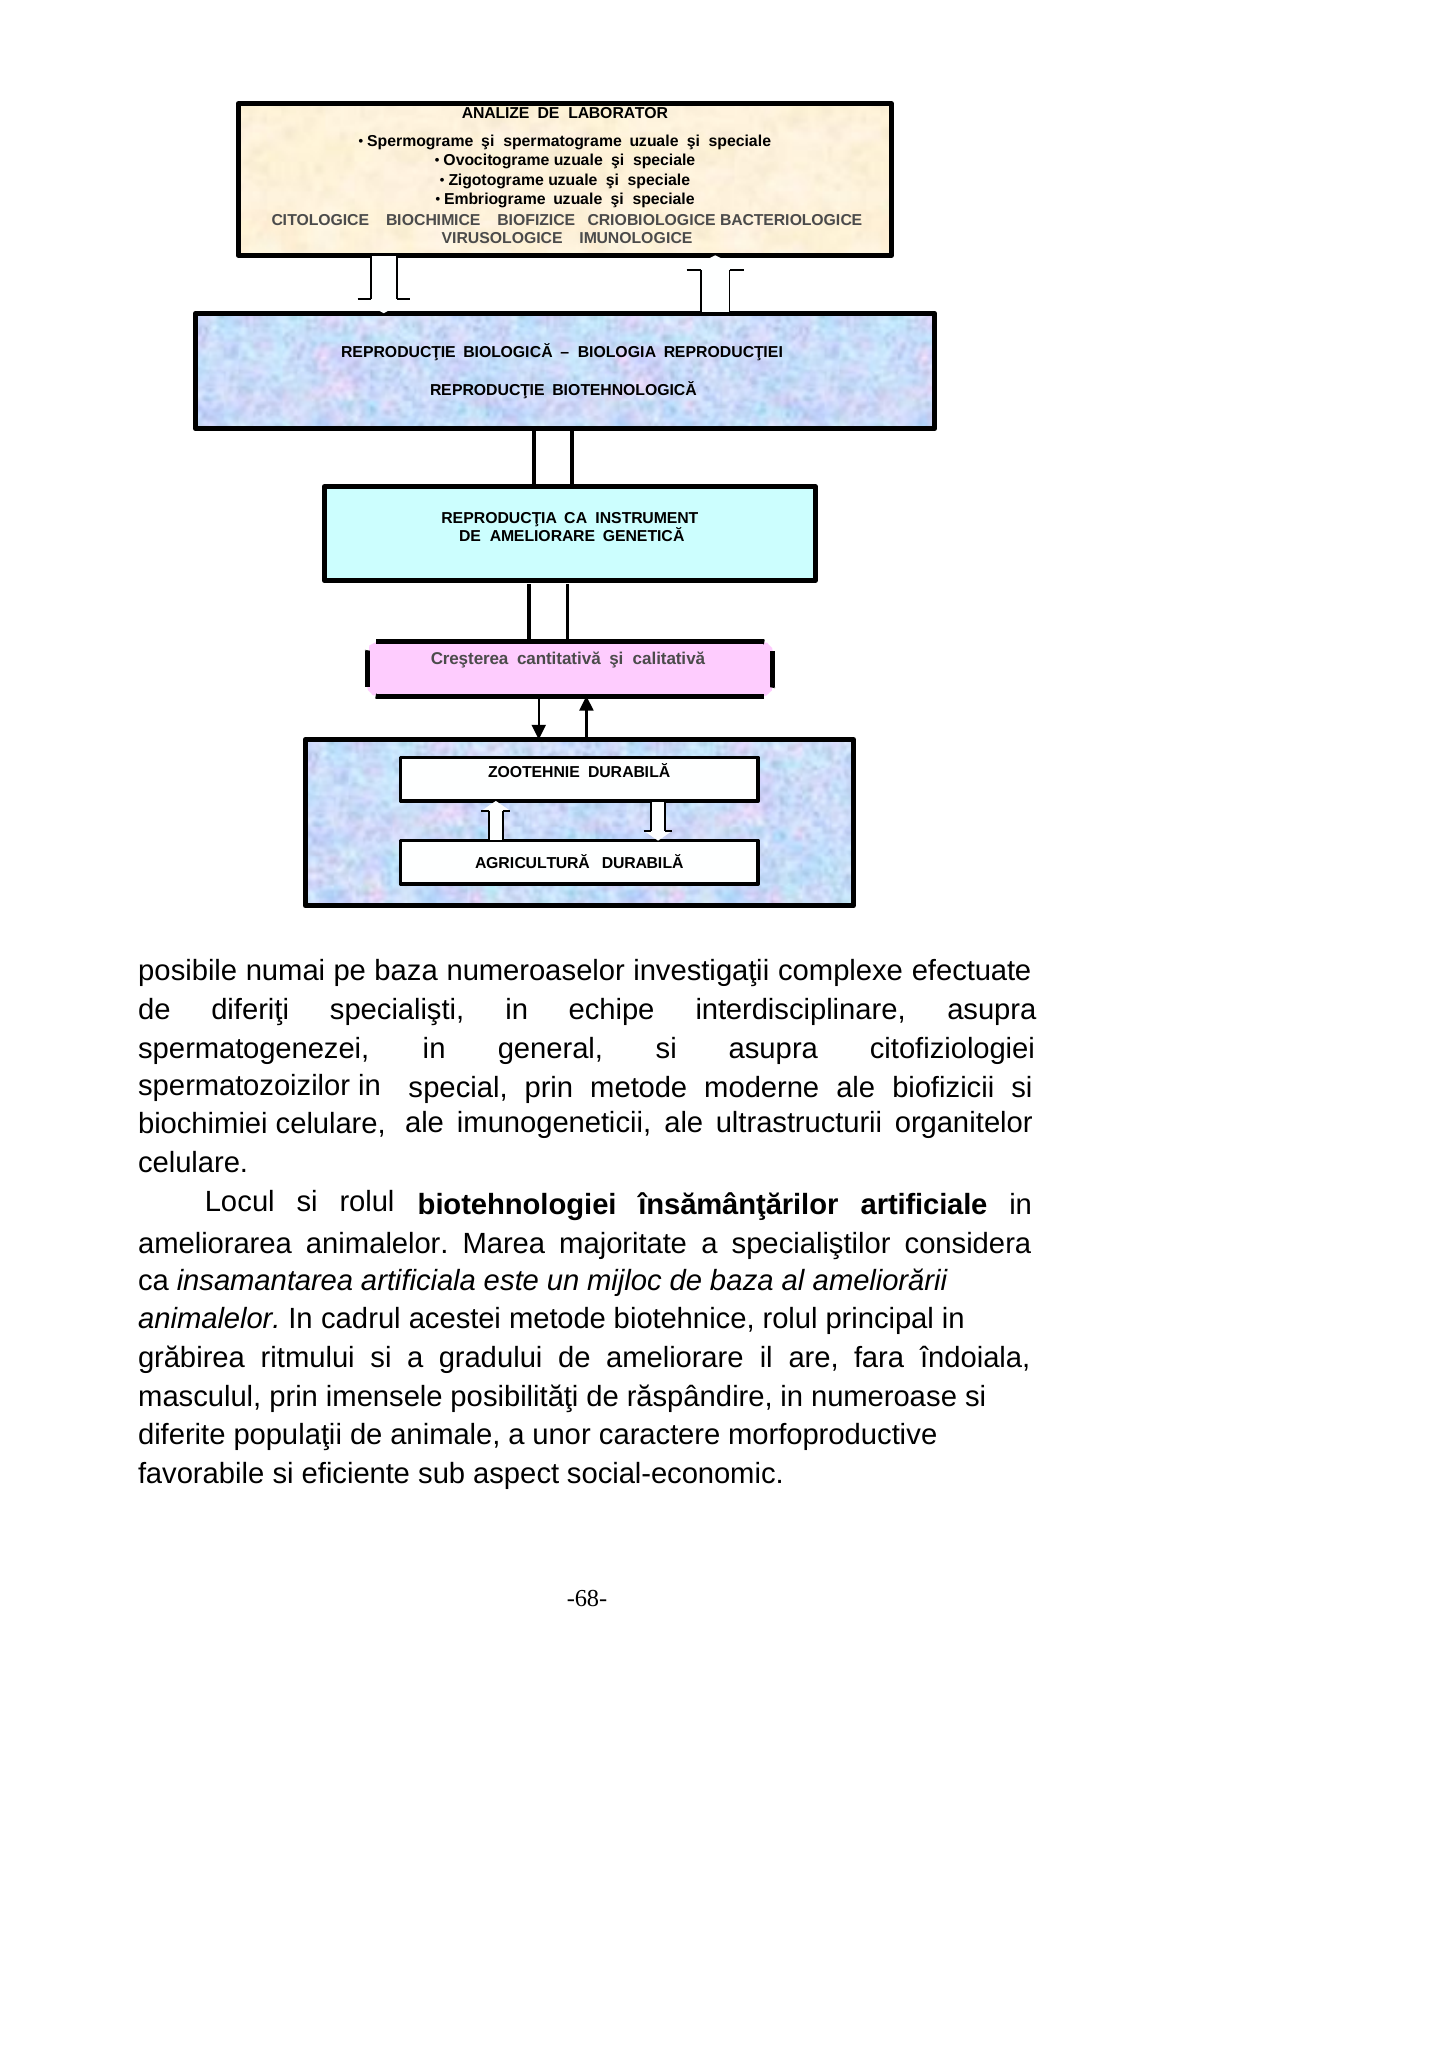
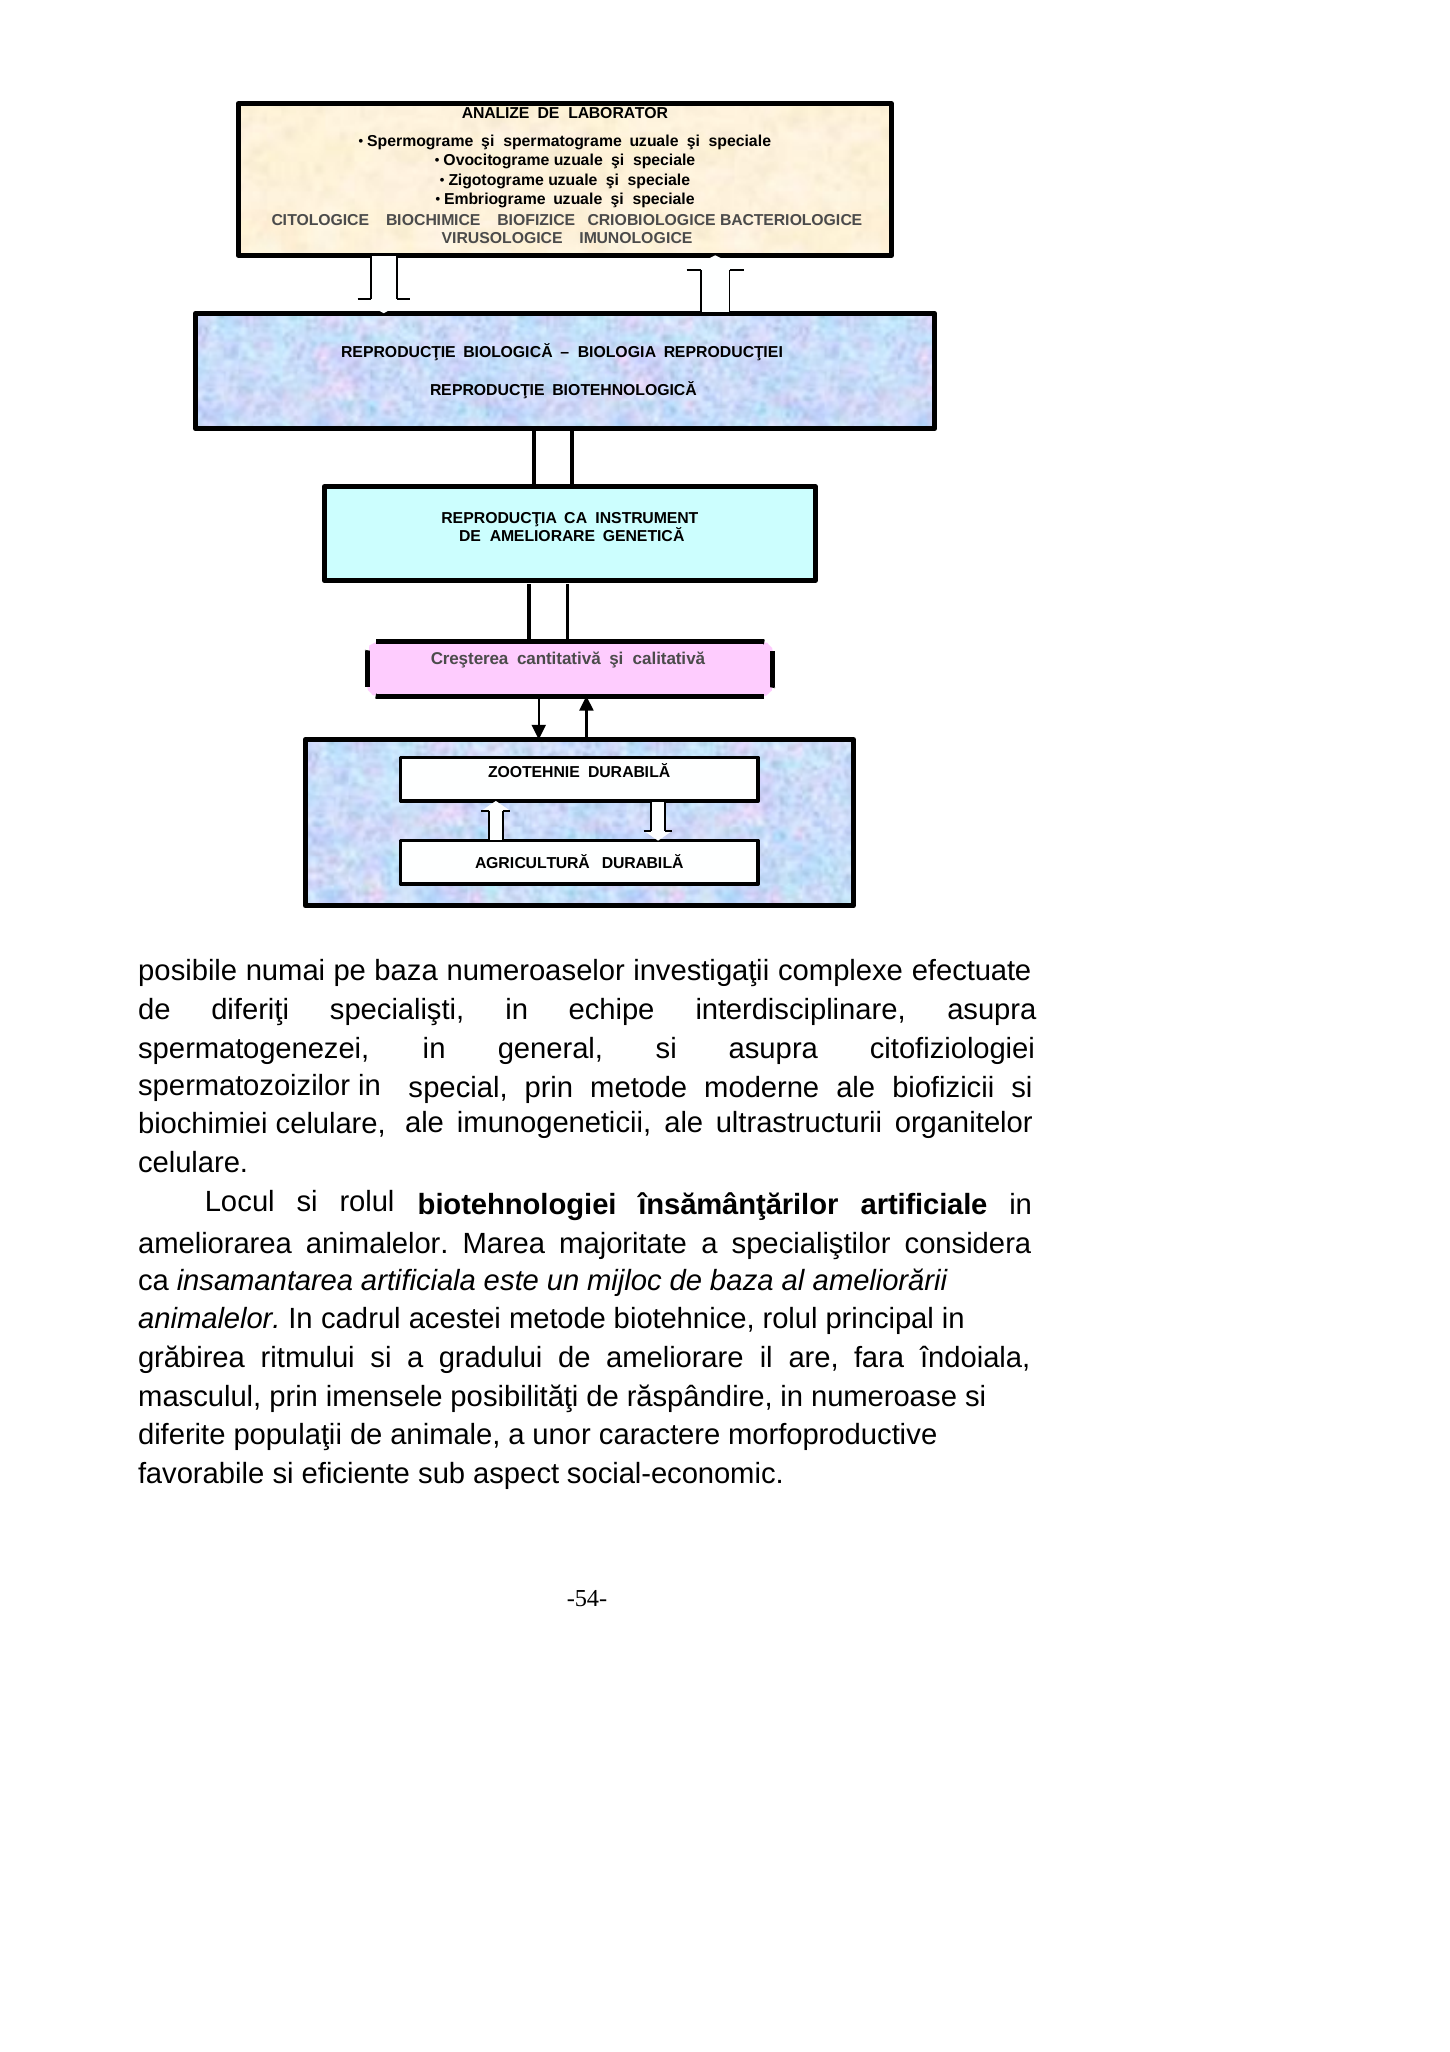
-68-: -68- -> -54- (587, 1599)
